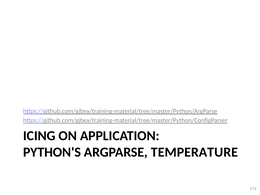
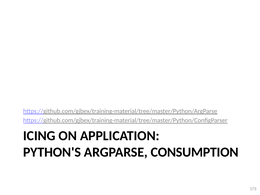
TEMPERATURE: TEMPERATURE -> CONSUMPTION (195, 152)
